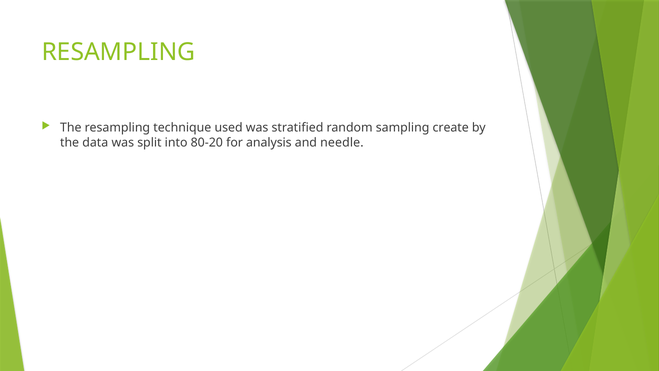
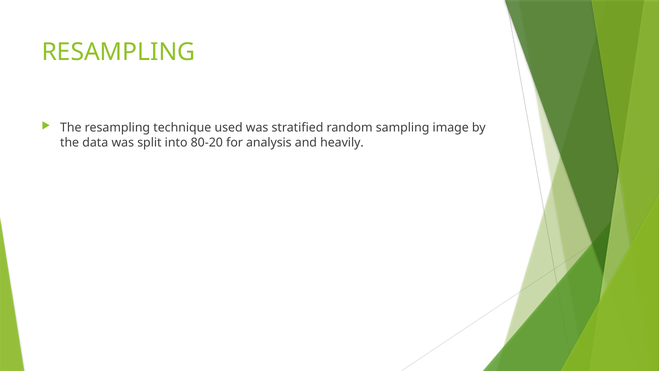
create: create -> image (451, 128)
needle: needle -> heavily (342, 142)
